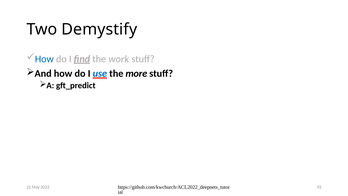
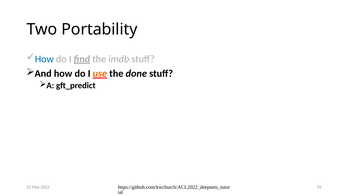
Demystify: Demystify -> Portability (99, 29)
work: work -> imdb (119, 59)
use colour: blue -> orange (100, 73)
more: more -> done (136, 73)
